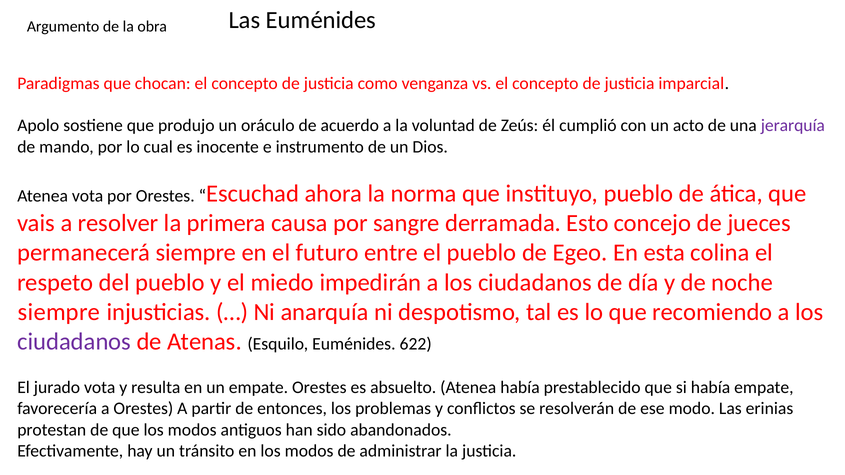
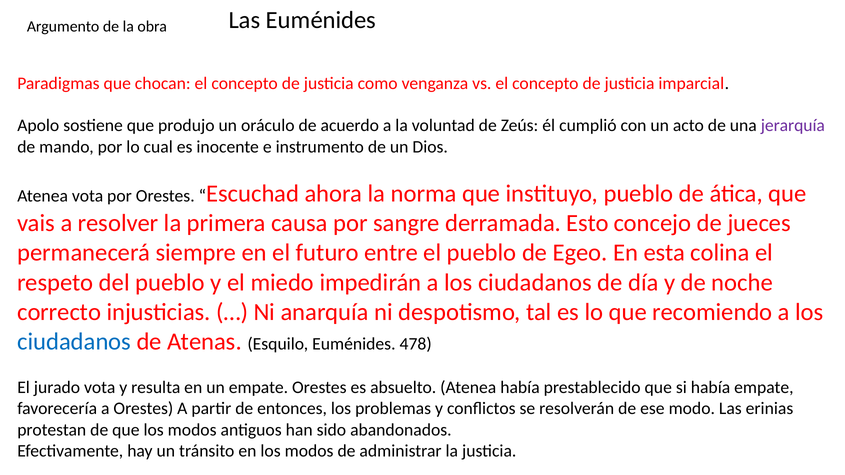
siempre: siempre -> correcto (59, 312)
ciudadanos colour: purple -> blue (74, 342)
622: 622 -> 478 (416, 344)
